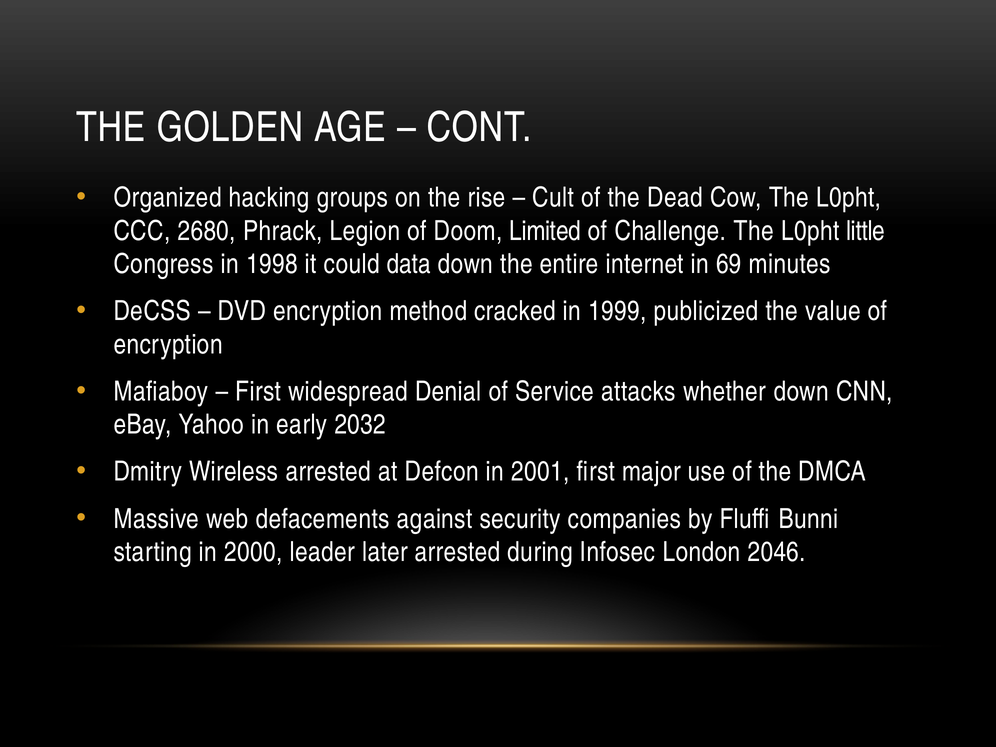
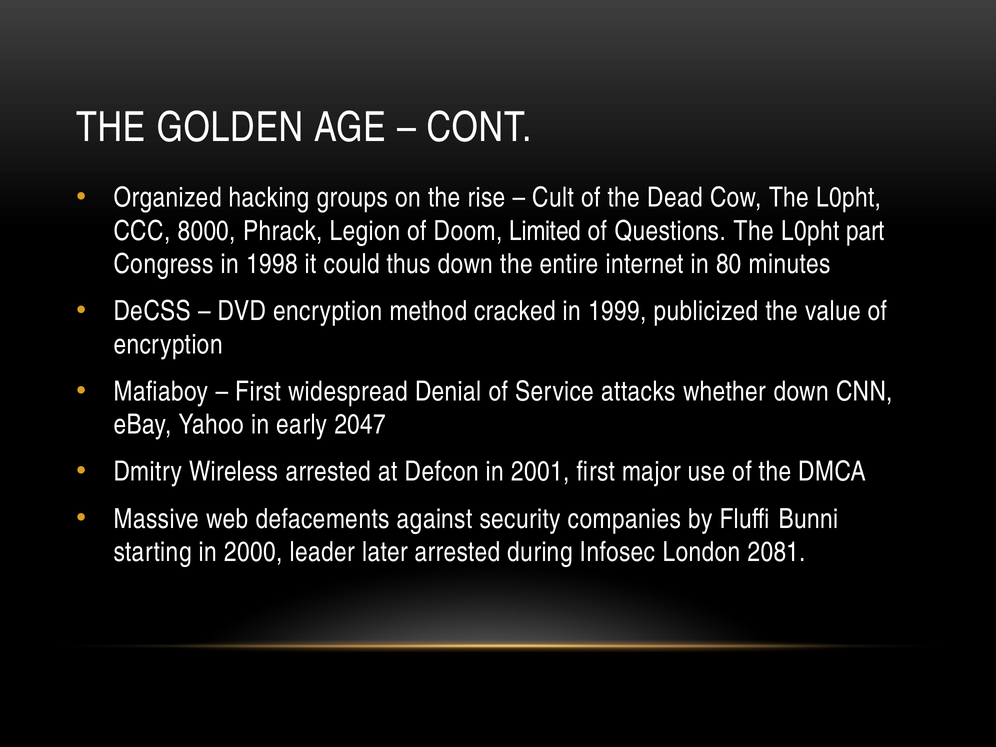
2680: 2680 -> 8000 (207, 231)
Challenge: Challenge -> Questions (670, 231)
little: little -> part (866, 231)
data: data -> thus (409, 264)
69: 69 -> 80 (729, 264)
2032: 2032 -> 2047 (360, 425)
2046: 2046 -> 2081 (777, 552)
